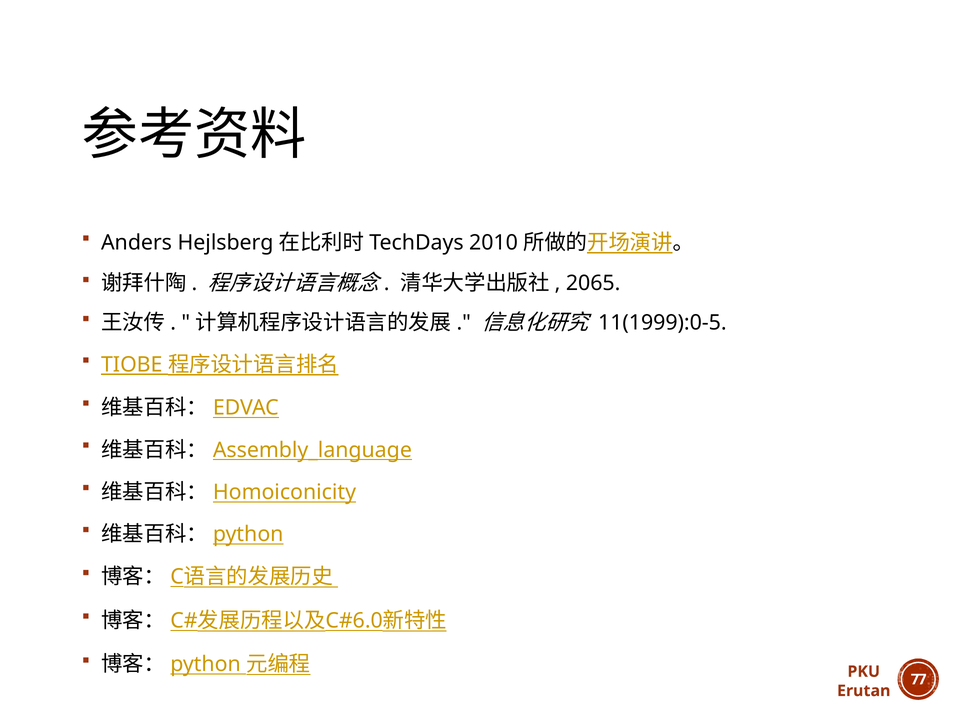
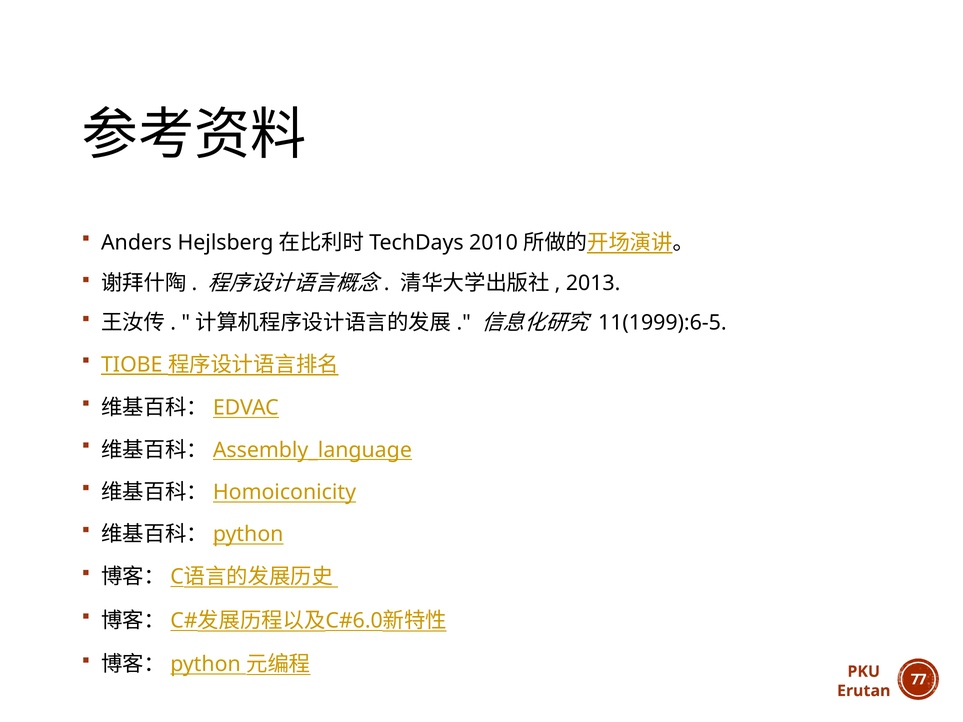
2065: 2065 -> 2013 (593, 283)
11(1999):0-5: 11(1999):0-5 -> 11(1999):6-5 (662, 323)
